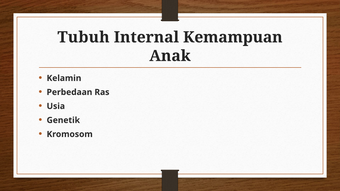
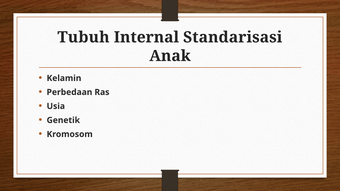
Kemampuan: Kemampuan -> Standarisasi (233, 37)
